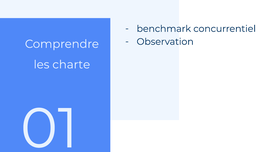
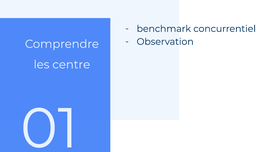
charte: charte -> centre (71, 64)
